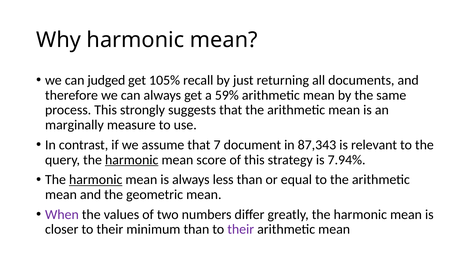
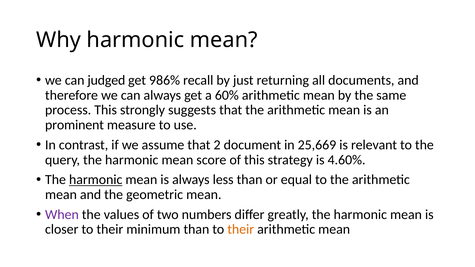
105%: 105% -> 986% (165, 80)
59%: 59% -> 60% (227, 95)
marginally: marginally -> prominent (74, 125)
7: 7 -> 2 (217, 145)
87,343: 87,343 -> 25,669 (317, 145)
harmonic underline: present -> none (132, 160)
7.94%: 7.94% -> 4.60% (347, 160)
their colour: purple -> orange (241, 230)
